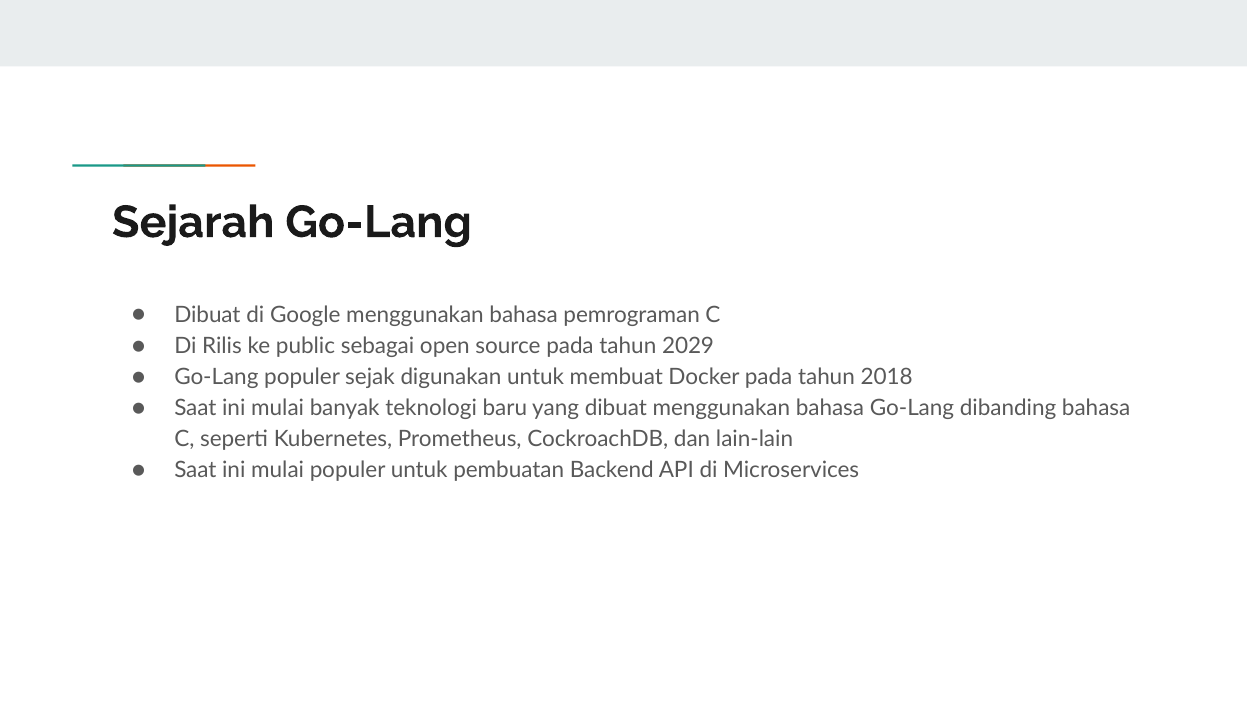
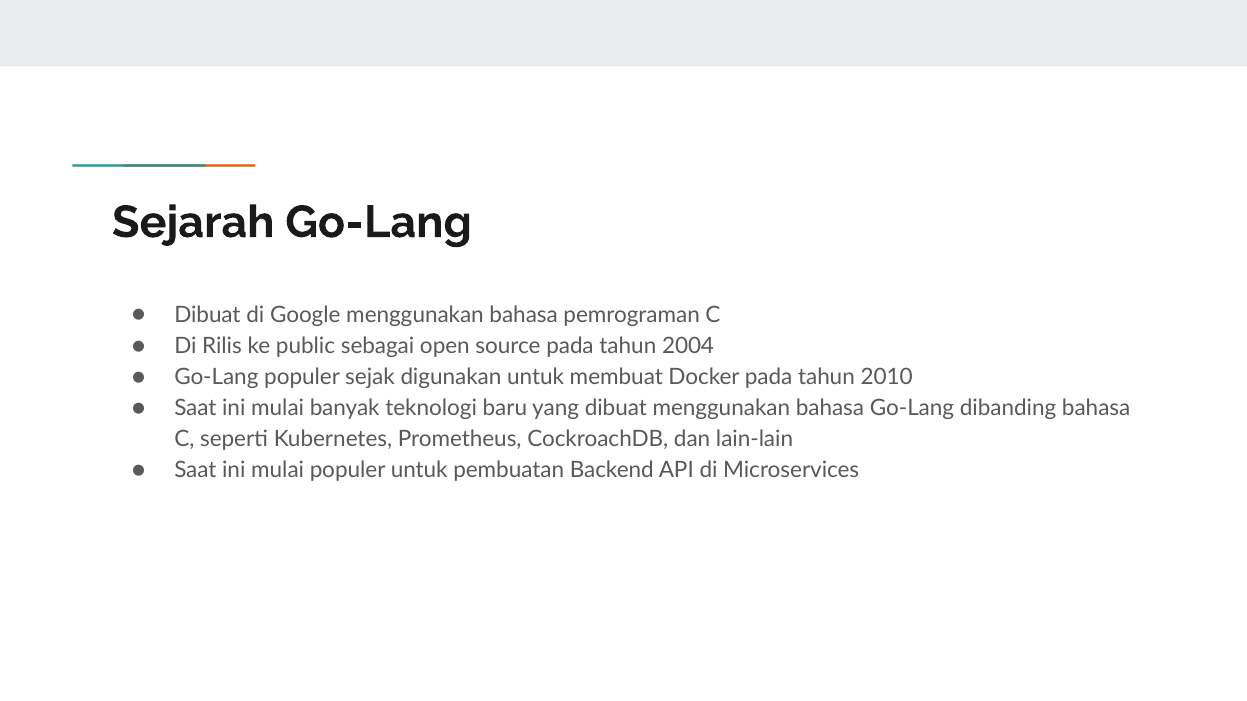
2029: 2029 -> 2004 (688, 346)
2018: 2018 -> 2010 (887, 377)
